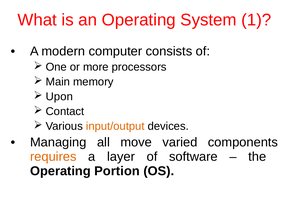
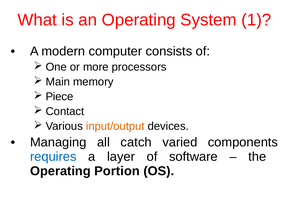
Upon: Upon -> Piece (59, 96)
move: move -> catch (136, 142)
requires colour: orange -> blue (53, 156)
